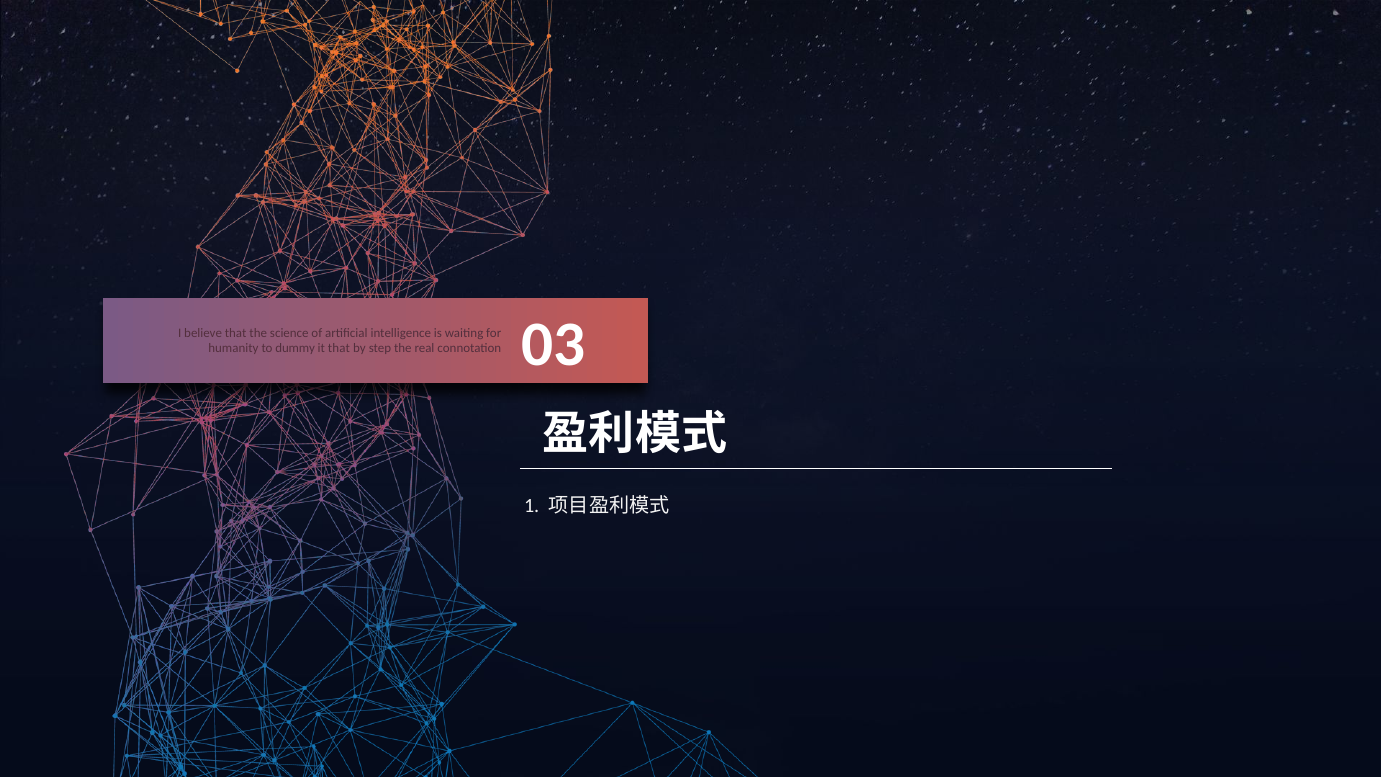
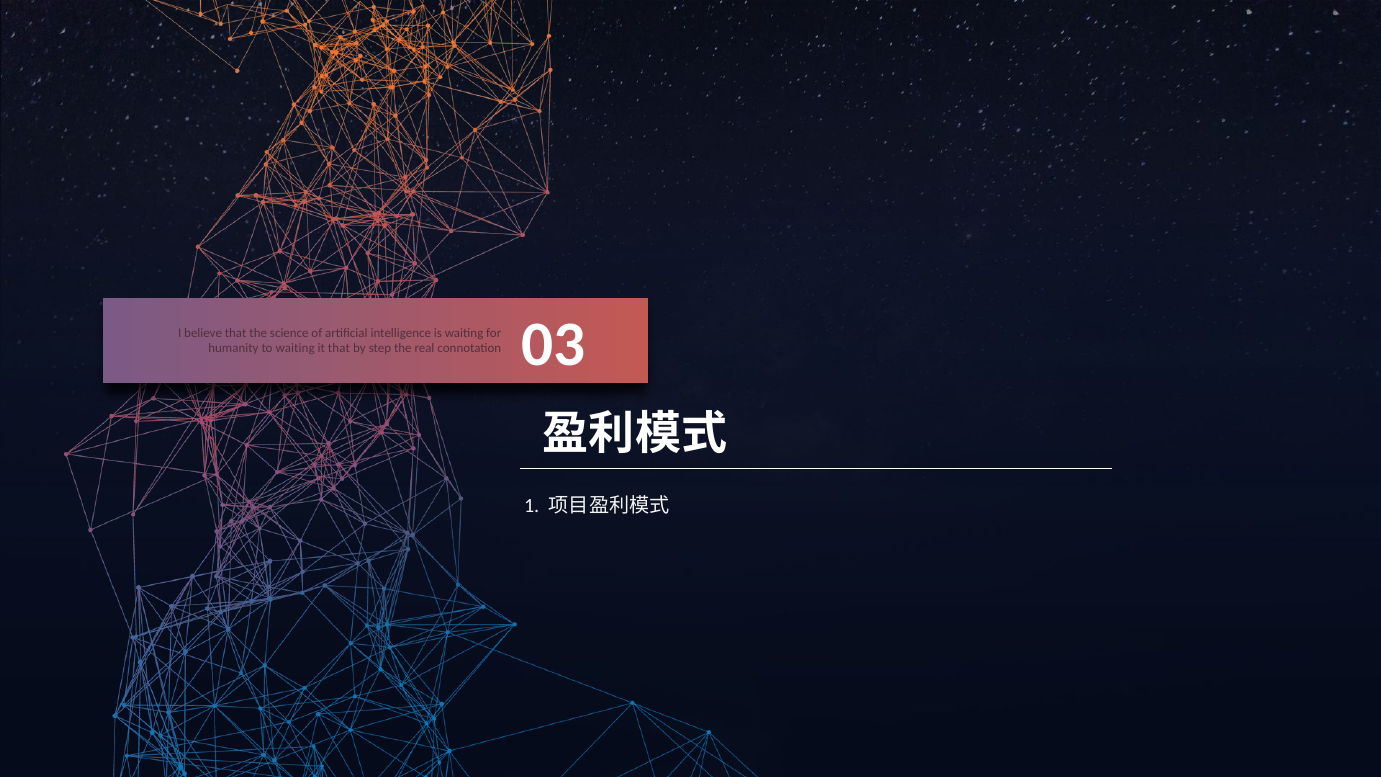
to dummy: dummy -> waiting (295, 348)
